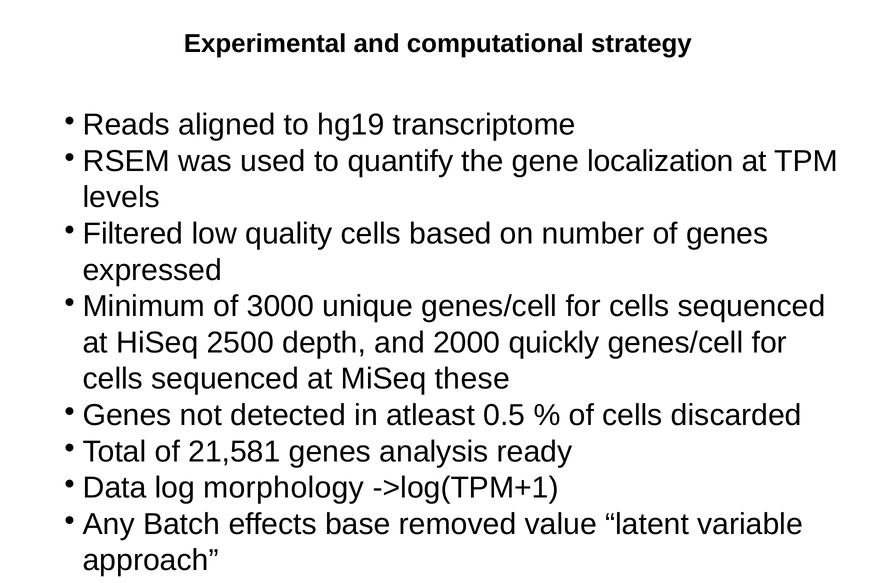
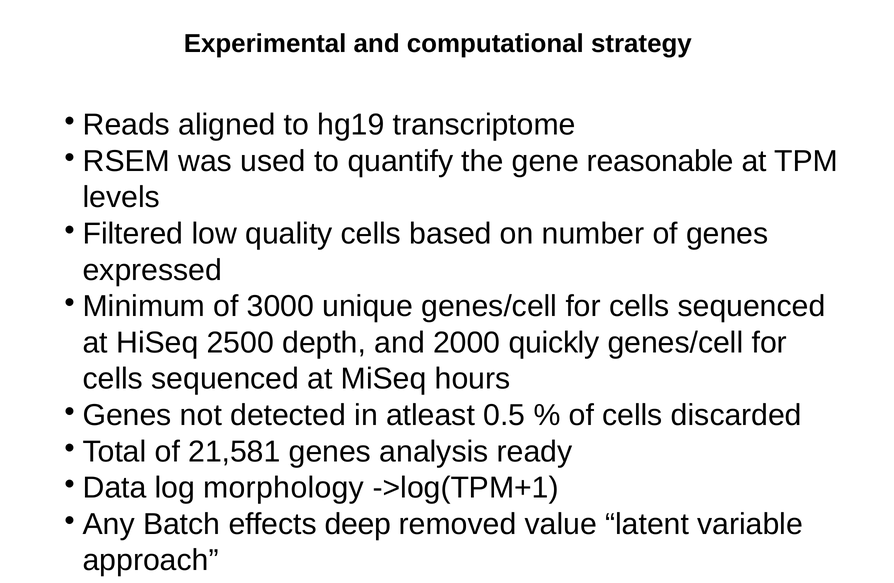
localization: localization -> reasonable (660, 161)
these: these -> hours (472, 379)
base: base -> deep (358, 524)
